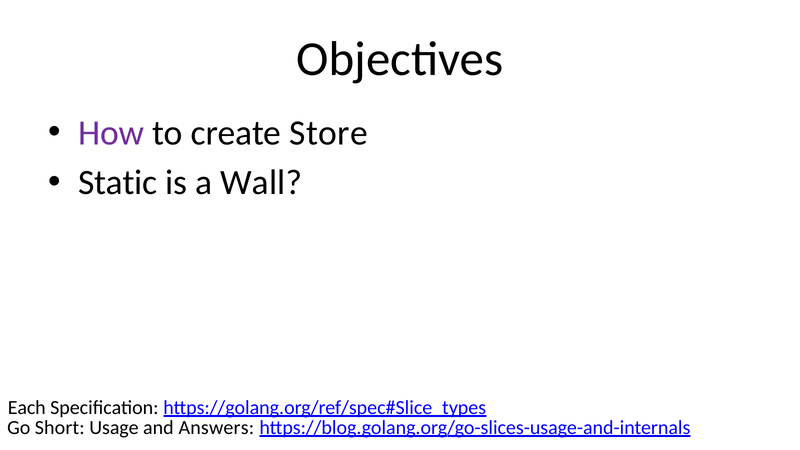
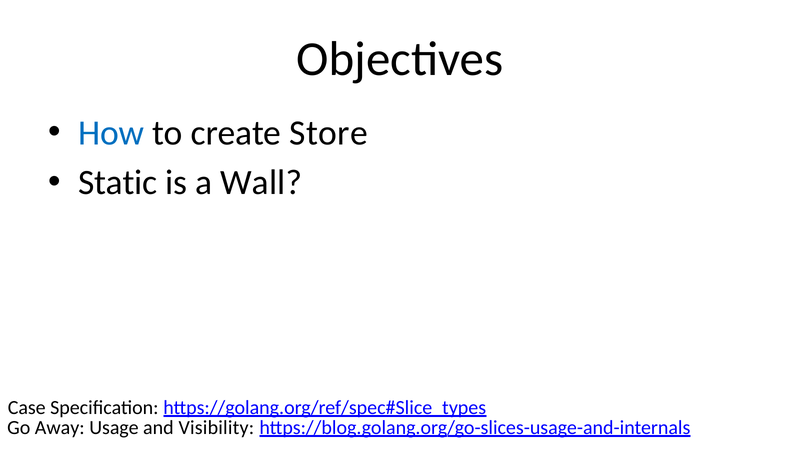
How colour: purple -> blue (111, 133)
Each: Each -> Case (27, 408)
Short: Short -> Away (60, 427)
Answers: Answers -> Visibility (216, 427)
